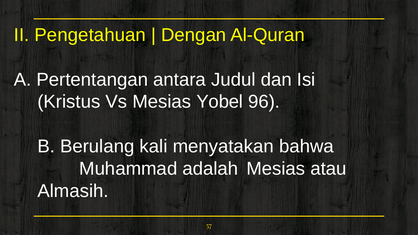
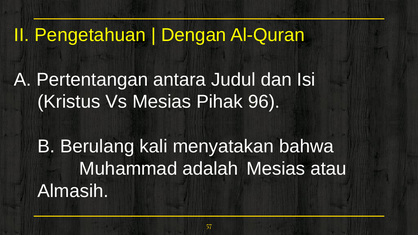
Yobel: Yobel -> Pihak (220, 102)
